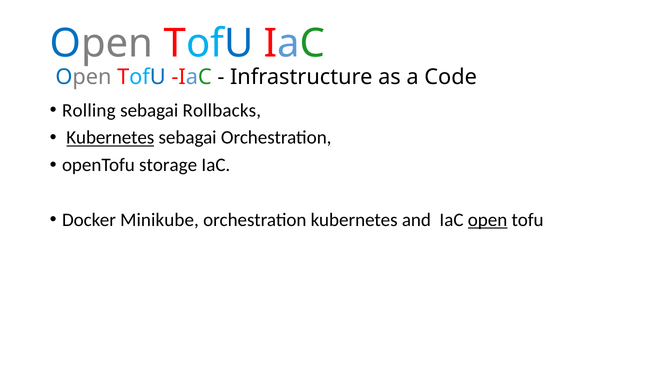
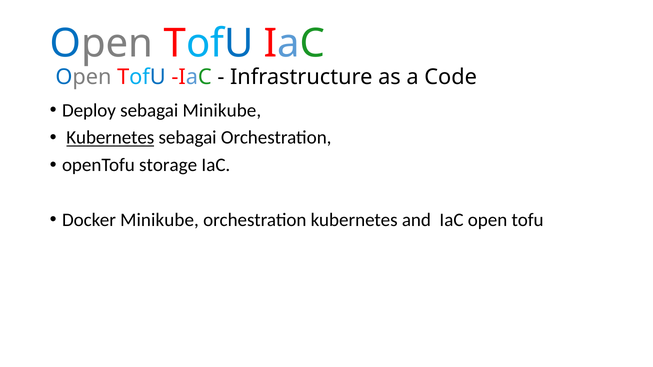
Rolling: Rolling -> Deploy (89, 110)
sebagai Rollbacks: Rollbacks -> Minikube (222, 110)
open underline: present -> none (488, 220)
